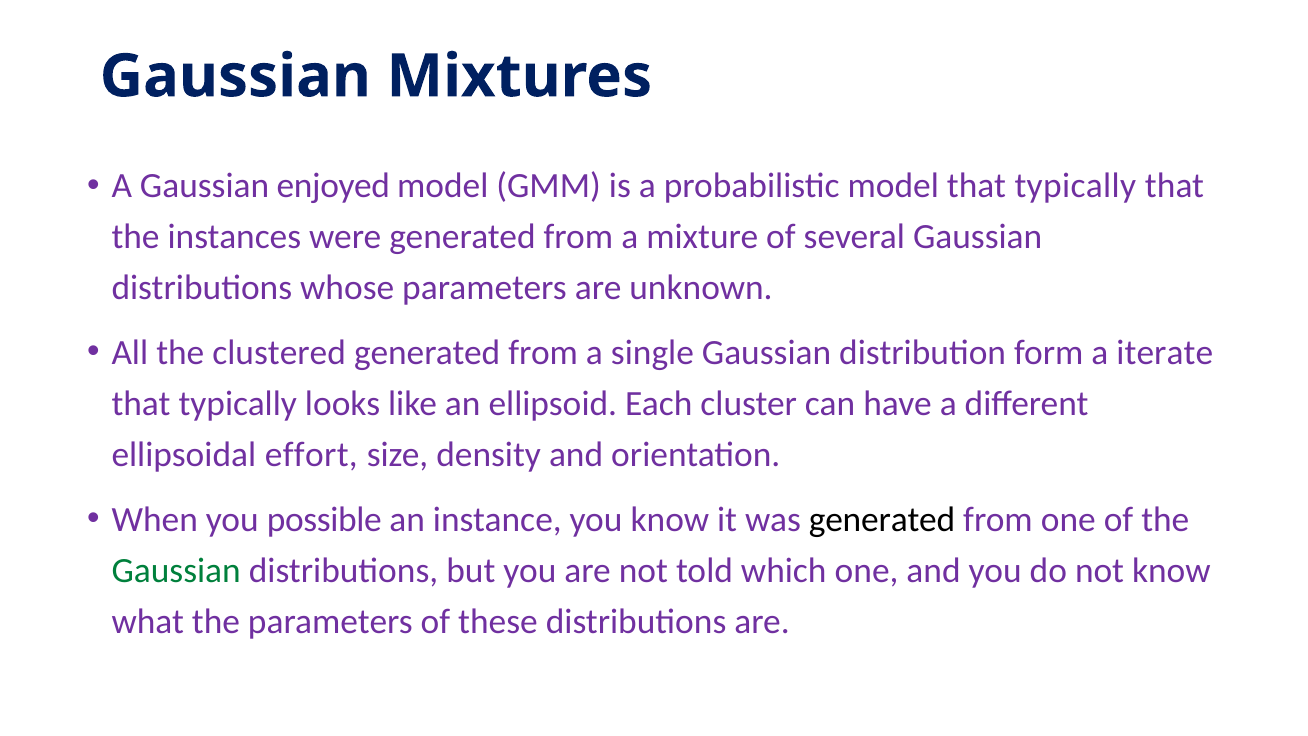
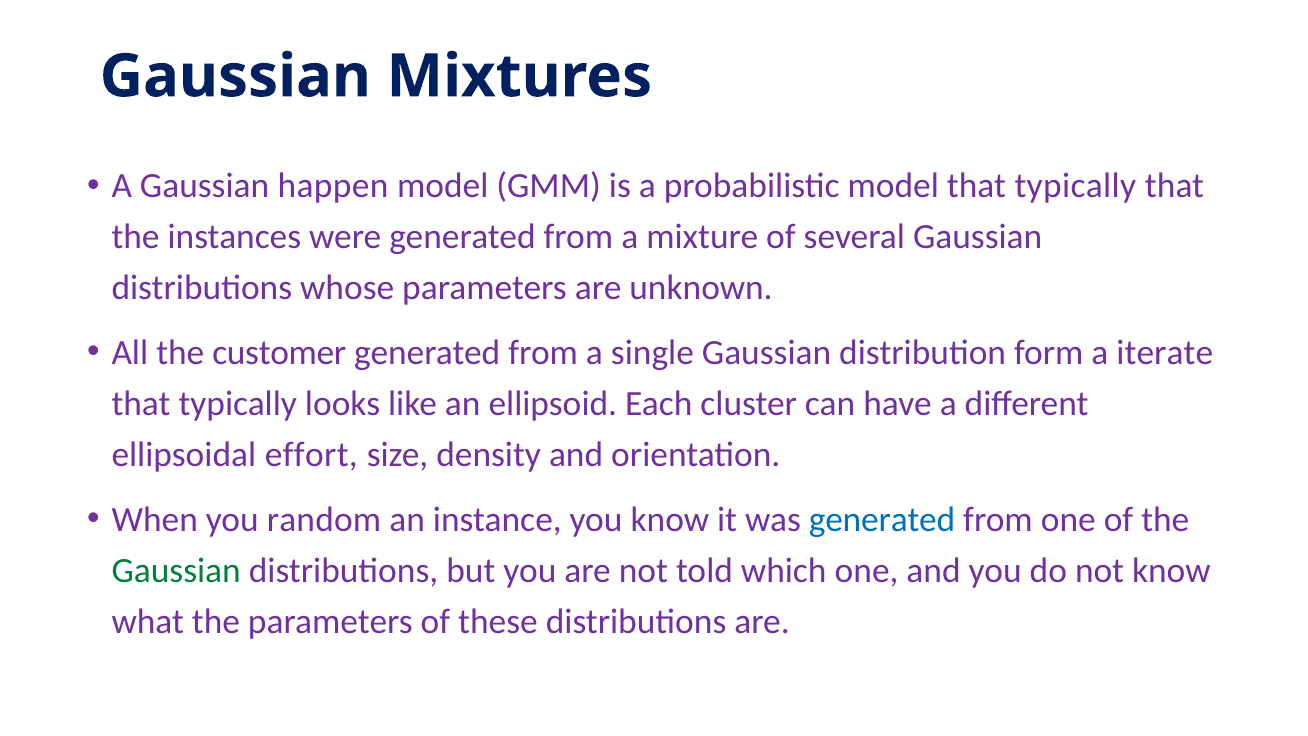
enjoyed: enjoyed -> happen (333, 186)
clustered: clustered -> customer (279, 353)
possible: possible -> random (324, 519)
generated colour: black -> blue (882, 519)
